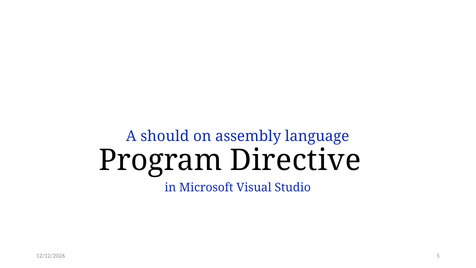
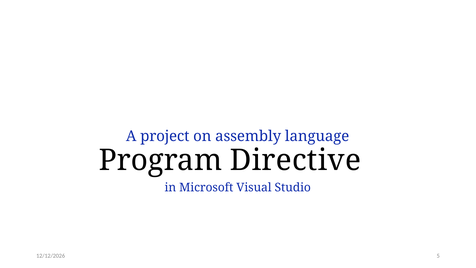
should: should -> project (165, 136)
